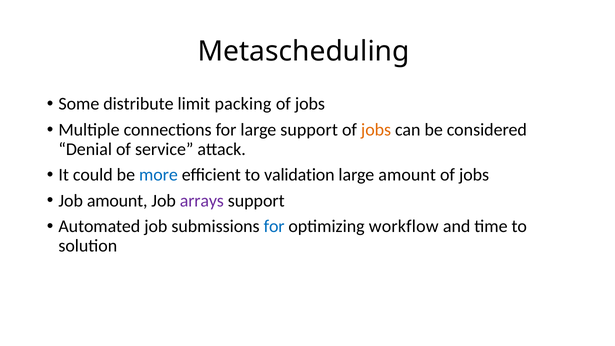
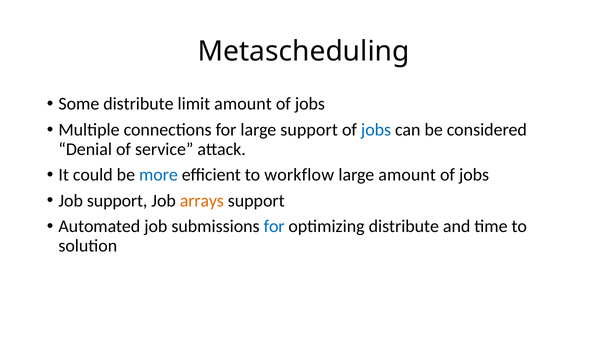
limit packing: packing -> amount (243, 104)
jobs colour: orange -> blue (376, 130)
validation: validation -> workflow (299, 175)
Job amount: amount -> support (117, 201)
arrays colour: purple -> orange (202, 201)
optimizing workflow: workflow -> distribute (404, 226)
